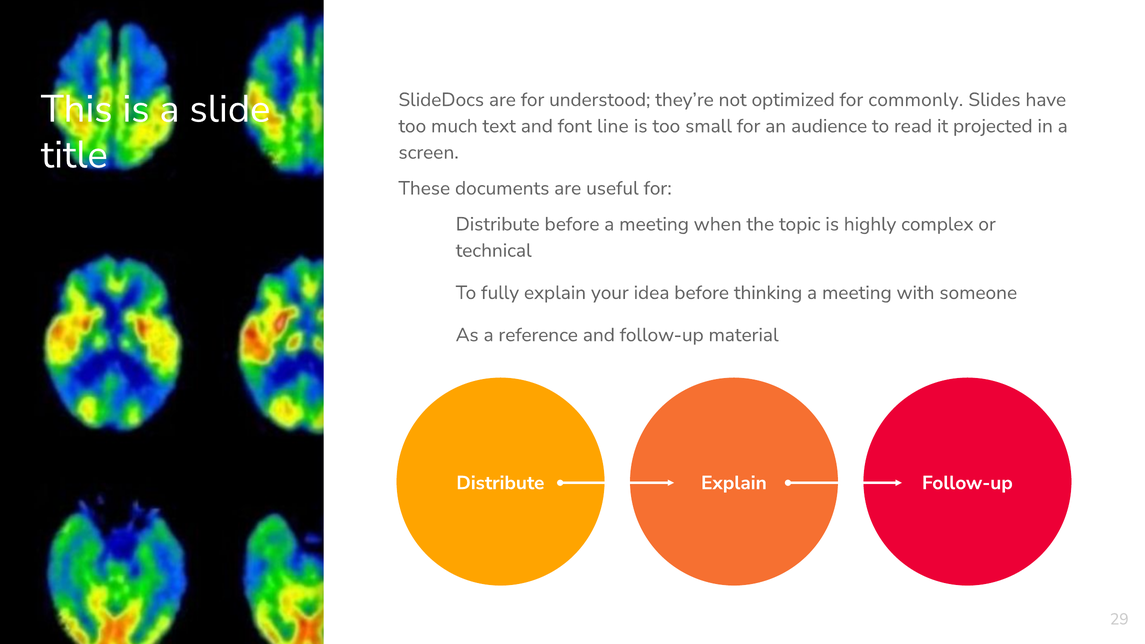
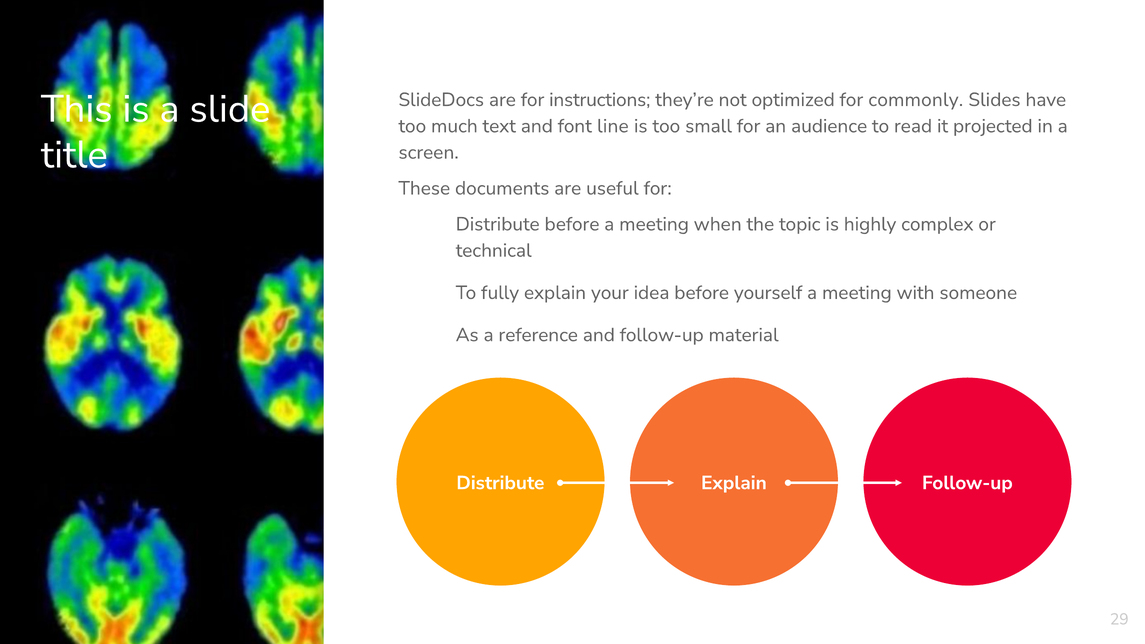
understood: understood -> instructions (600, 100)
thinking: thinking -> yourself (768, 293)
